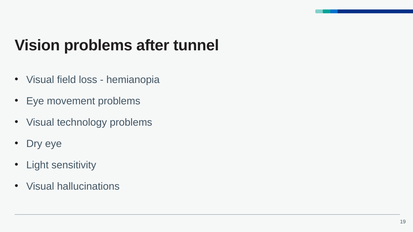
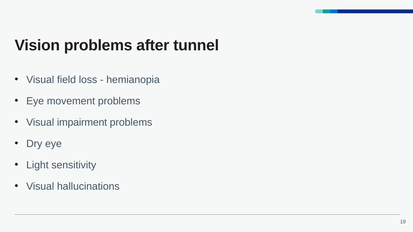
technology: technology -> impairment (82, 123)
